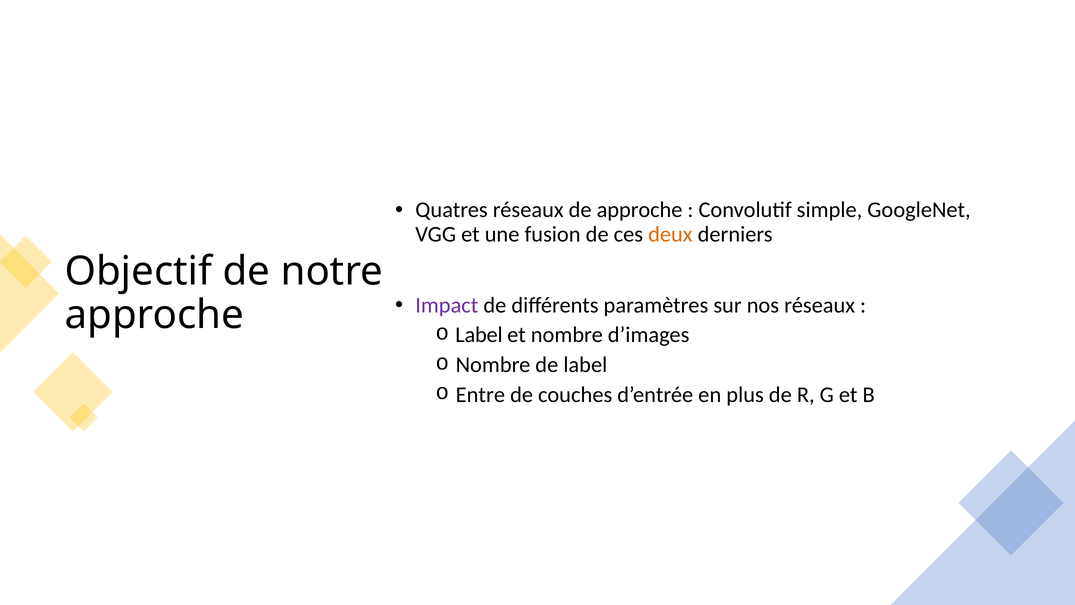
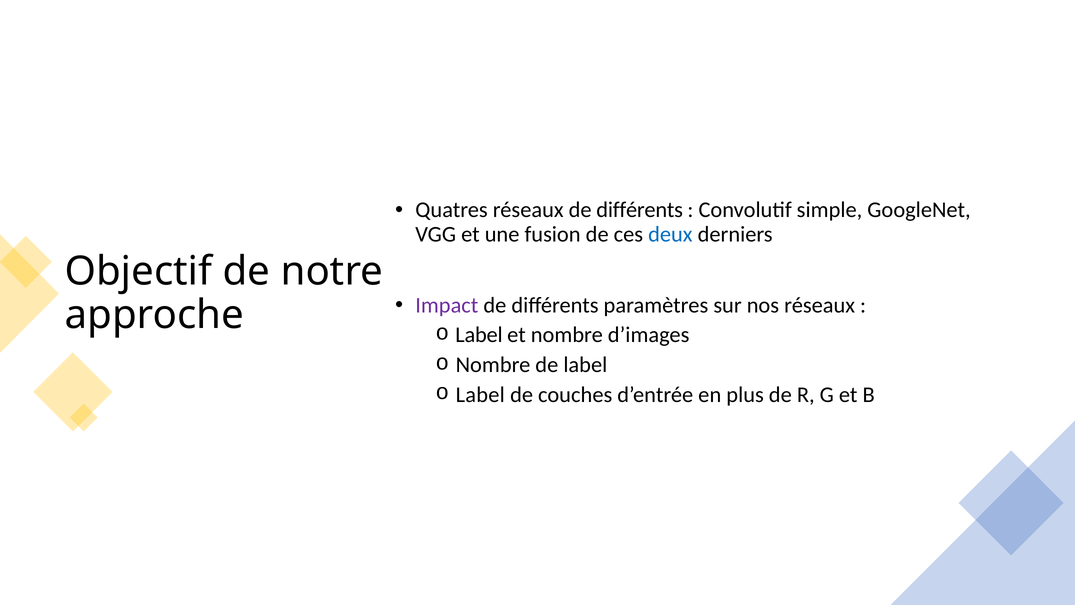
réseaux de approche: approche -> différents (640, 210)
deux colour: orange -> blue (670, 234)
Entre: Entre -> Label (480, 394)
